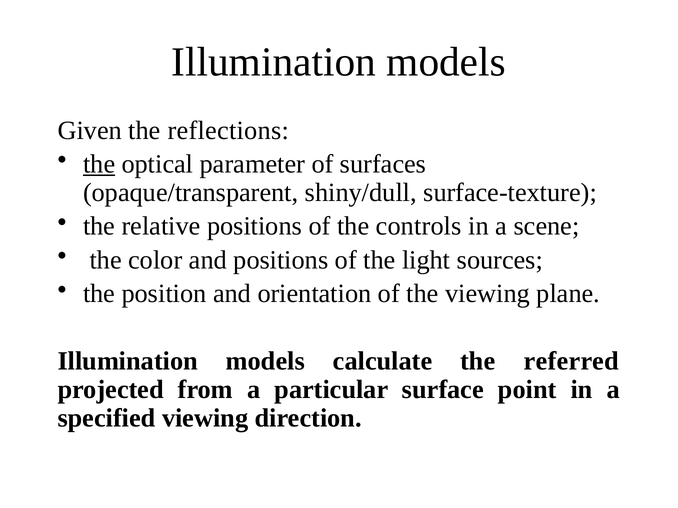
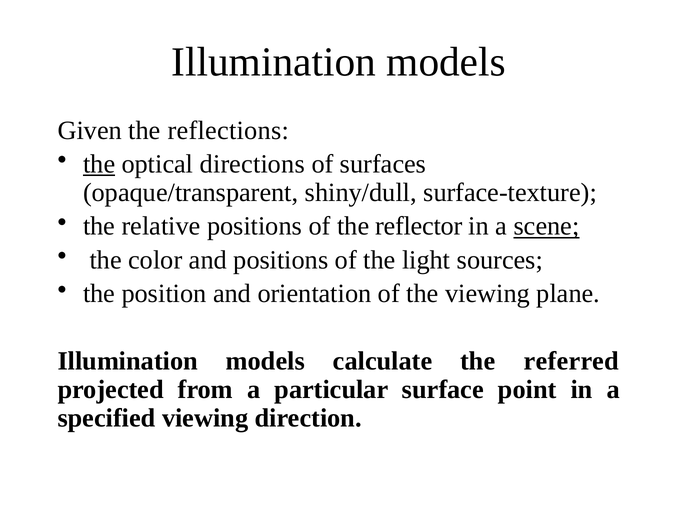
parameter: parameter -> directions (252, 164)
controls: controls -> reflector (419, 226)
scene underline: none -> present (547, 226)
